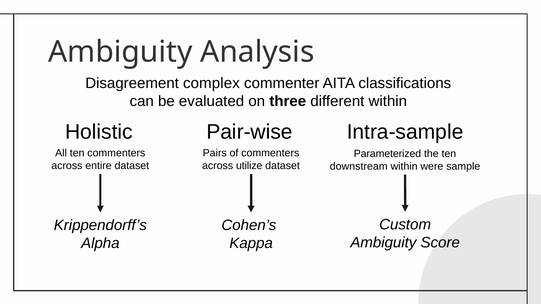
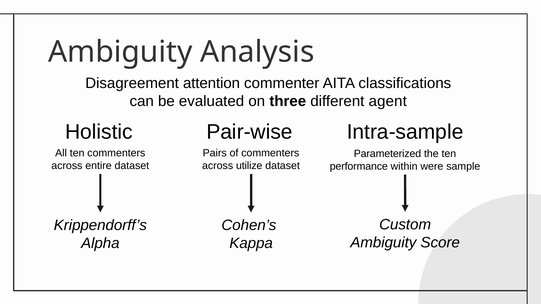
complex: complex -> attention (212, 83)
different within: within -> agent (388, 101)
downstream: downstream -> performance (359, 166)
